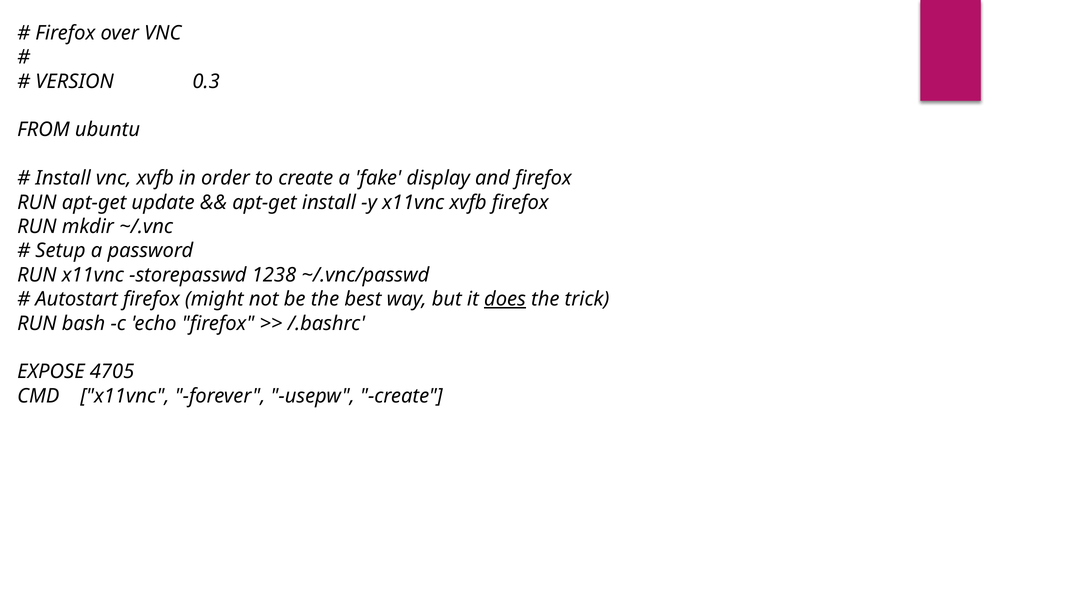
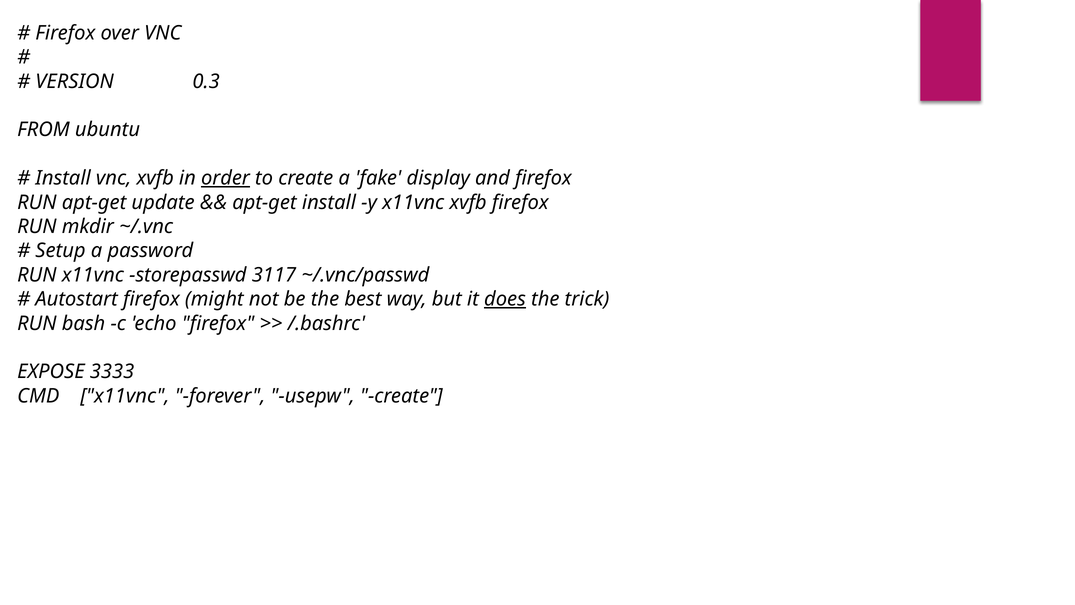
order underline: none -> present (225, 178)
1238: 1238 -> 3117 (274, 275)
4705: 4705 -> 3333 (112, 372)
